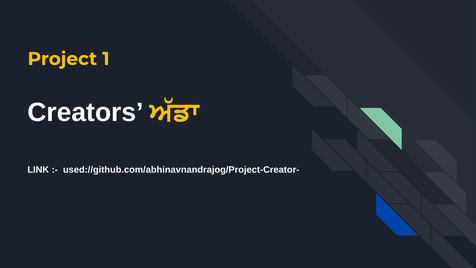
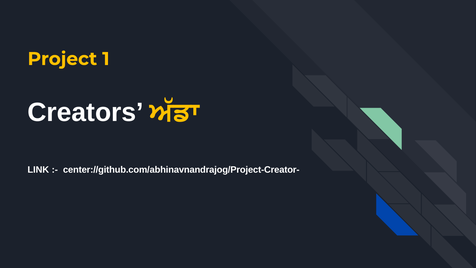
used://github.com/abhinavnandrajog/Project-Creator-: used://github.com/abhinavnandrajog/Project-Creator- -> center://github.com/abhinavnandrajog/Project-Creator- (181, 170)
